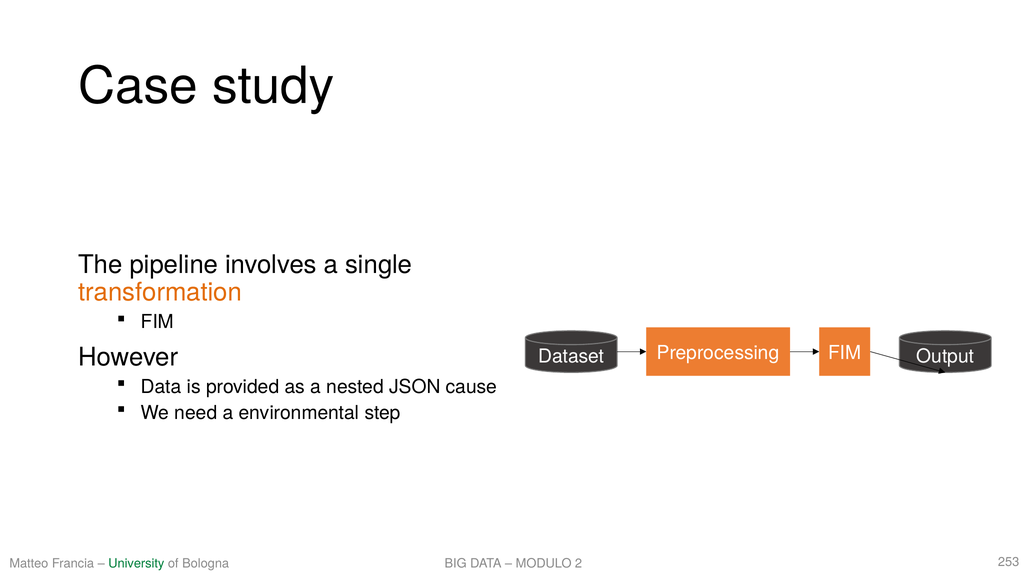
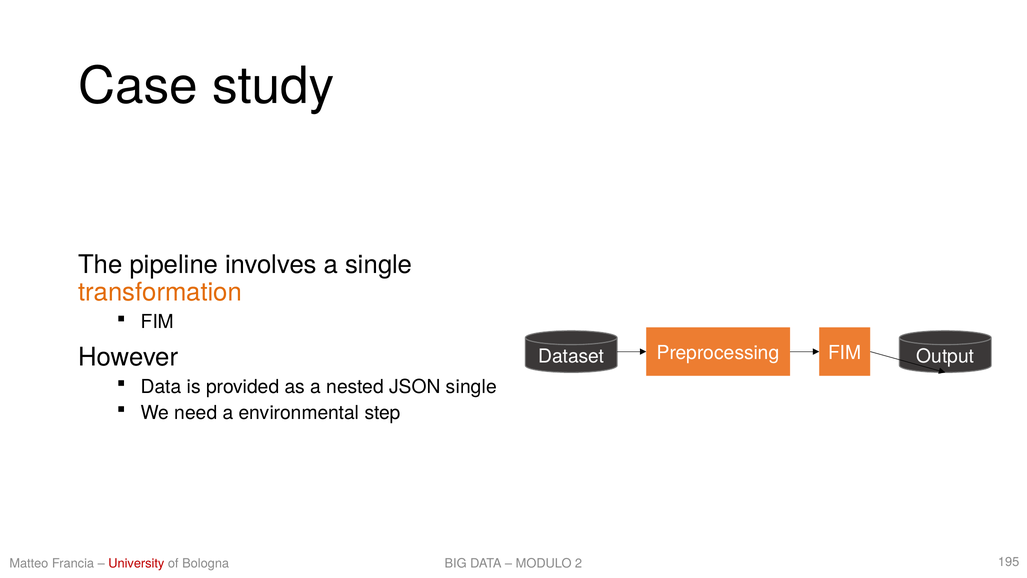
JSON cause: cause -> single (471, 386)
University colour: green -> red (136, 563)
253: 253 -> 195 (1009, 562)
